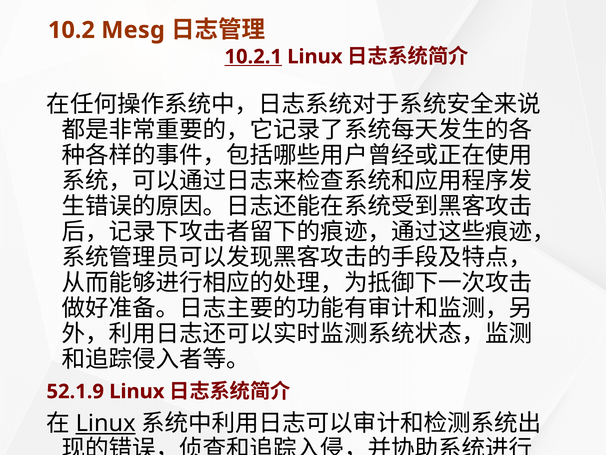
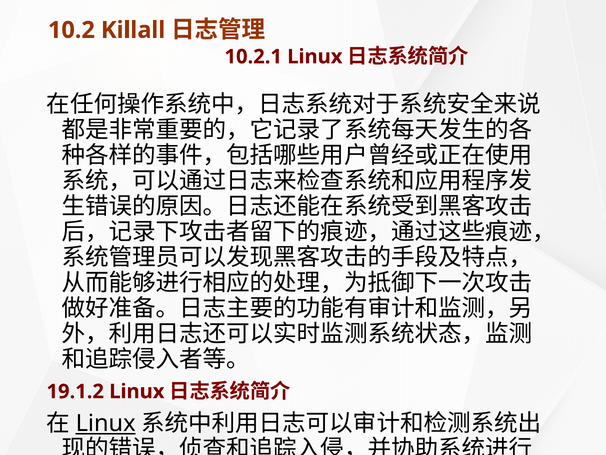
Mesg: Mesg -> Killall (133, 30)
10.2.1 underline: present -> none (253, 57)
52.1.9: 52.1.9 -> 19.1.2 (75, 391)
